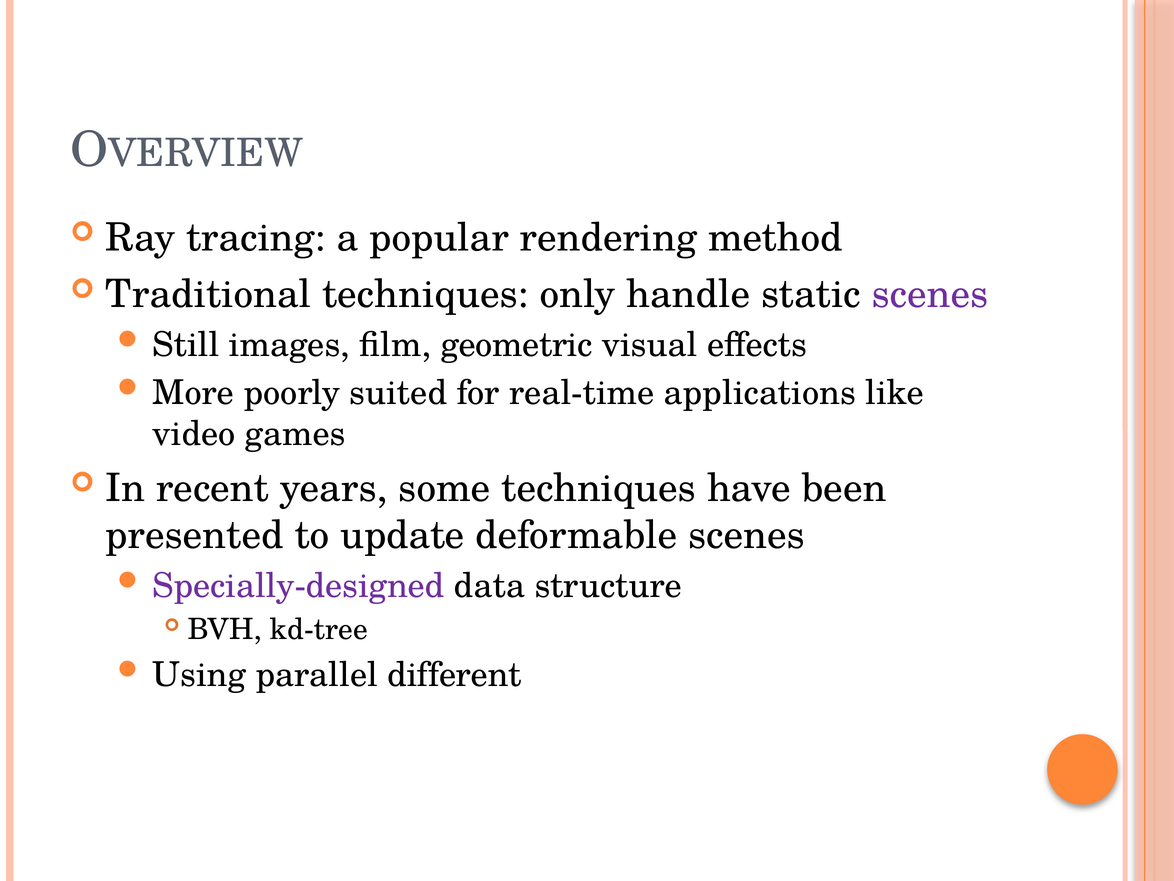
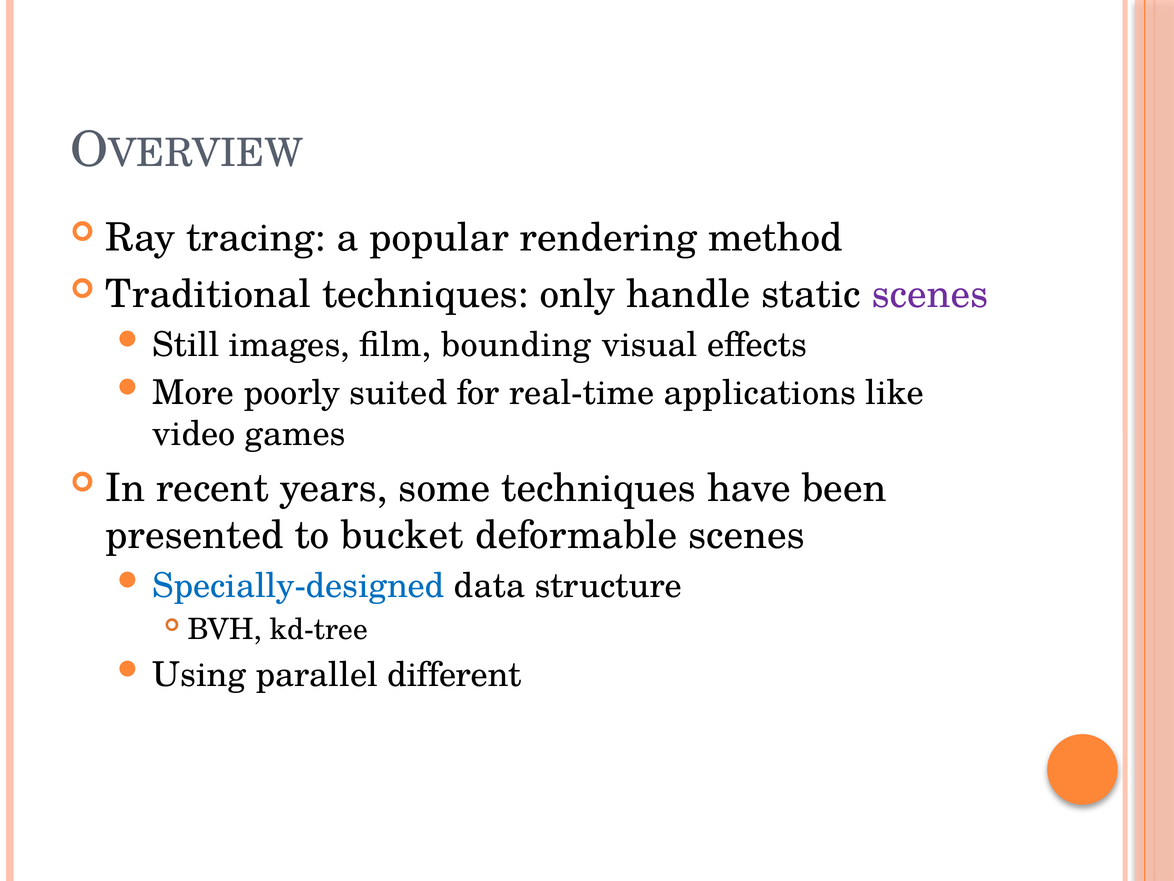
geometric: geometric -> bounding (516, 345)
update: update -> bucket (402, 535)
Specially-designed colour: purple -> blue (298, 585)
